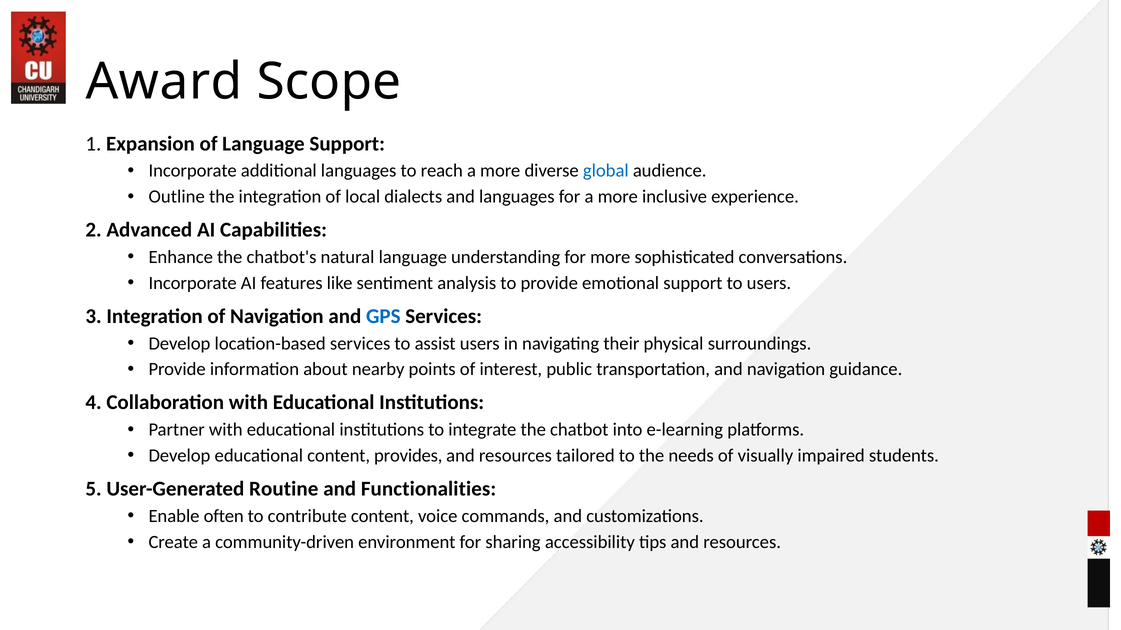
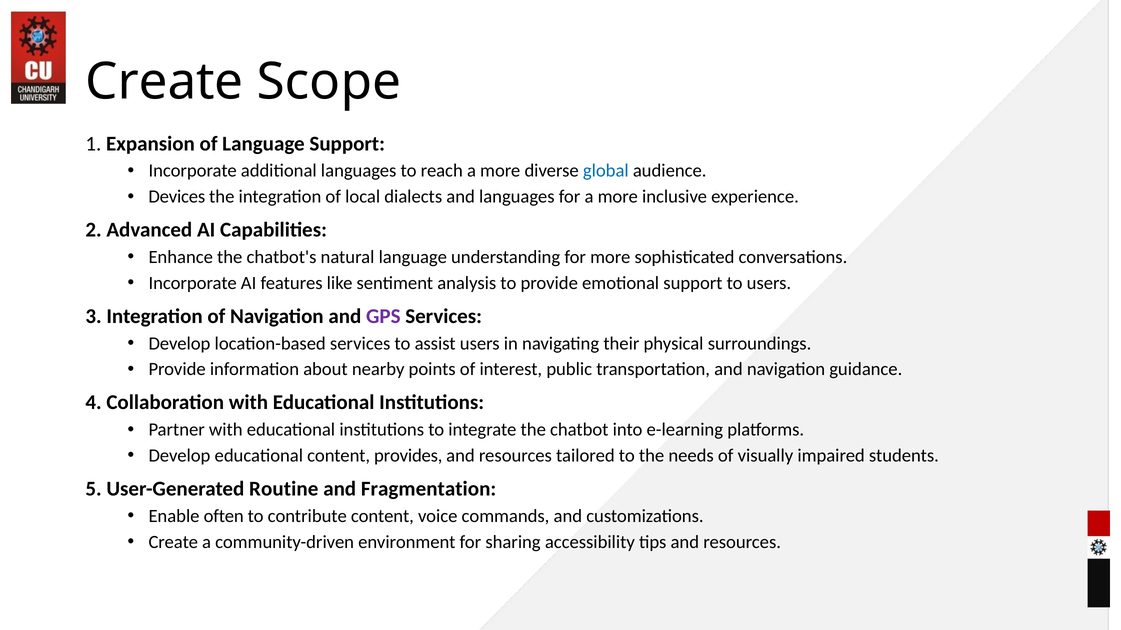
Award: Award -> Create (164, 82)
Outline: Outline -> Devices (177, 197)
GPS colour: blue -> purple (383, 316)
Functionalities: Functionalities -> Fragmentation (429, 489)
